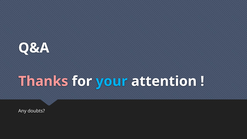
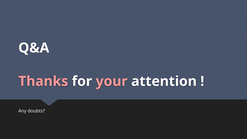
your colour: light blue -> pink (112, 81)
